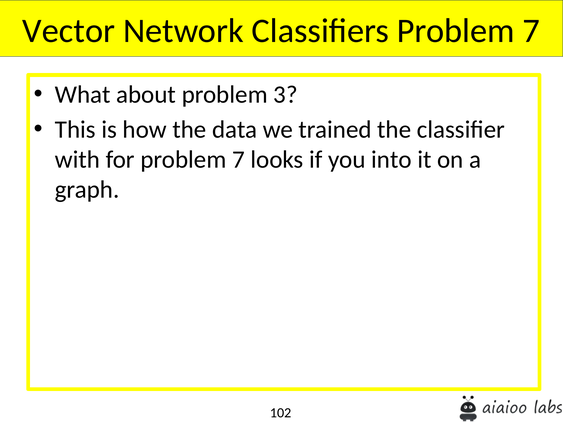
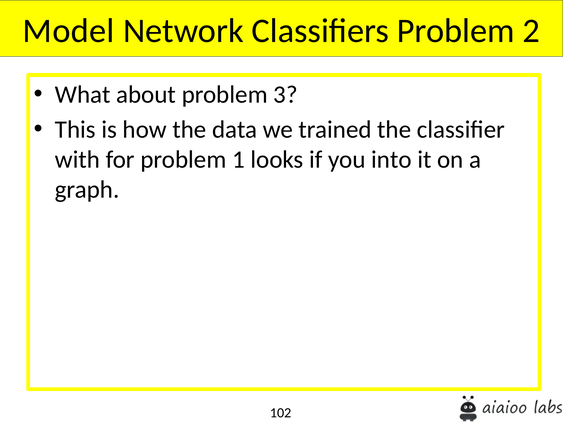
Vector: Vector -> Model (69, 31)
Classifiers Problem 7: 7 -> 2 (531, 31)
for problem 7: 7 -> 1 (238, 160)
